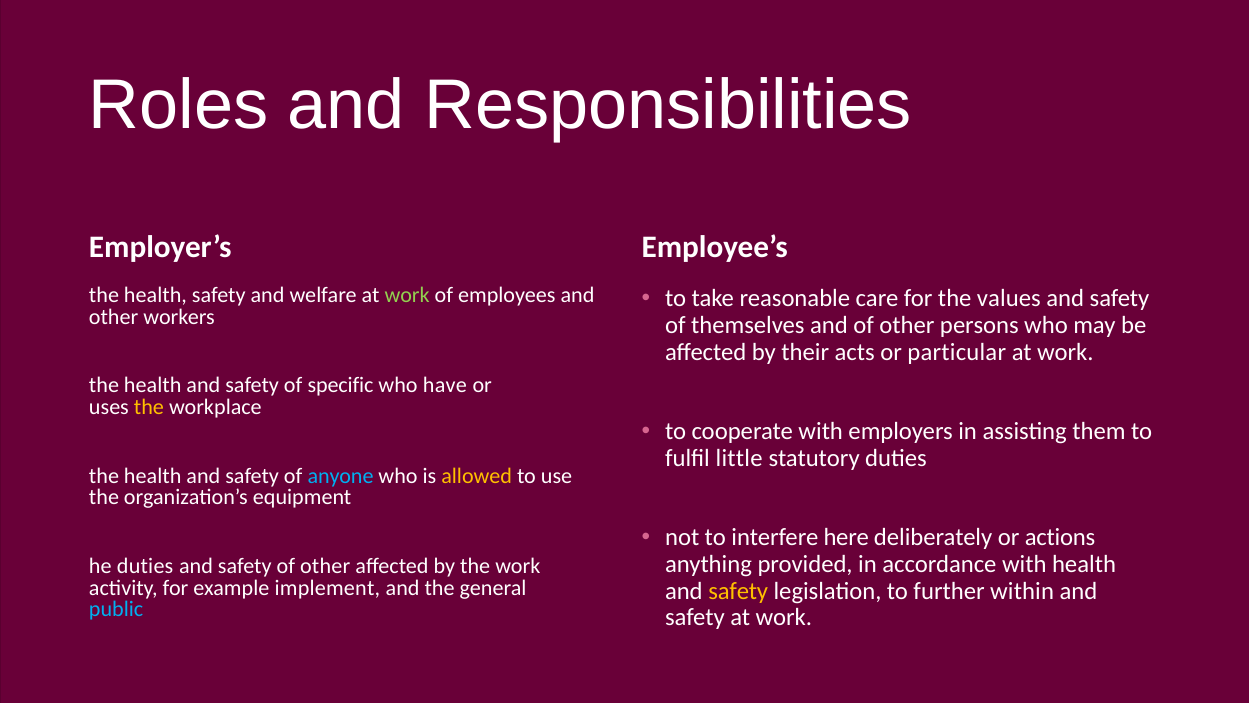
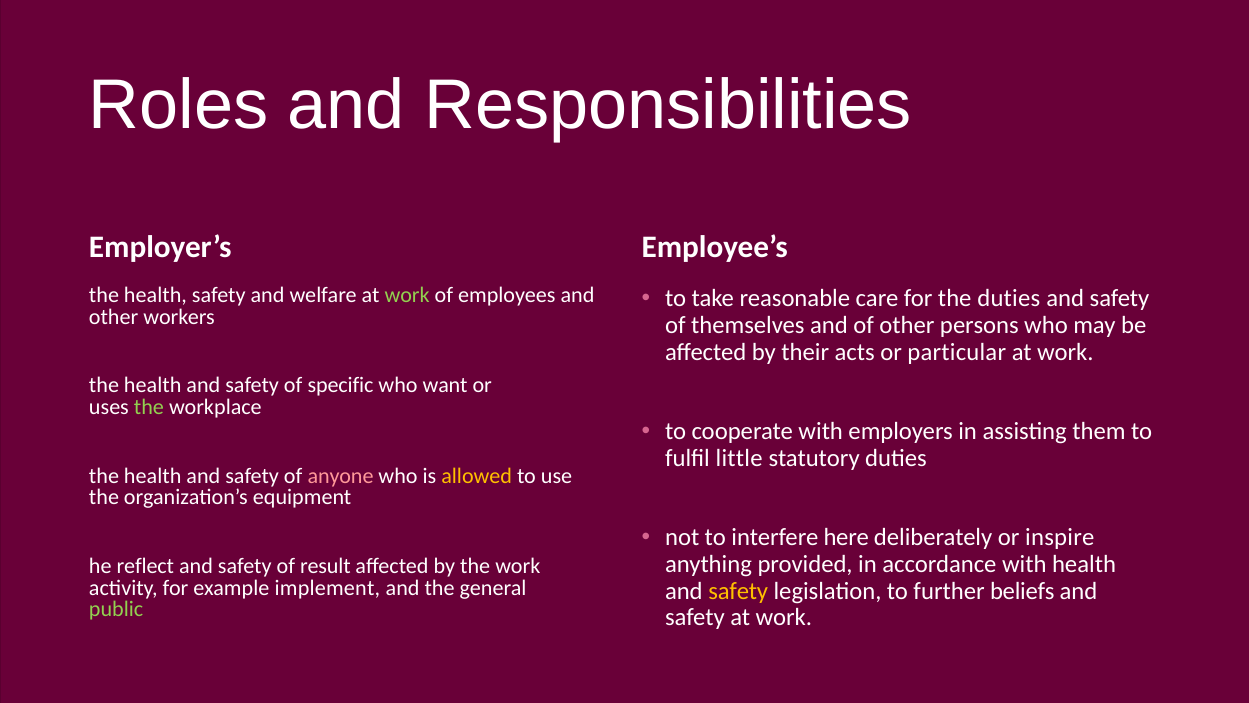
the values: values -> duties (1009, 298)
have: have -> want (445, 385)
the colour: yellow -> light green (149, 407)
anyone colour: light blue -> pink (341, 476)
actions: actions -> inspire (1060, 537)
he duties: duties -> reflect (145, 566)
safety of other: other -> result (325, 566)
within: within -> beliefs (1022, 591)
public colour: light blue -> light green (116, 609)
